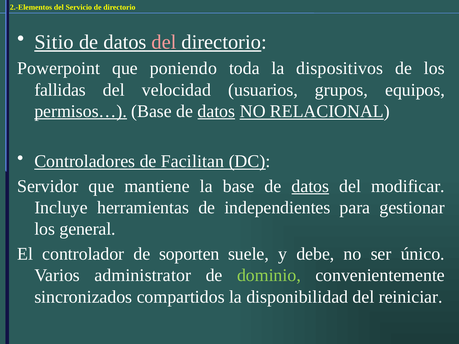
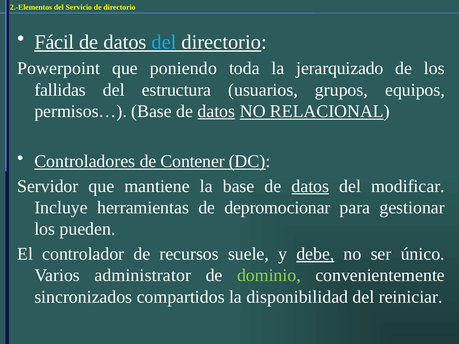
Sitio: Sitio -> Fácil (54, 42)
del colour: pink -> light blue (164, 42)
dispositivos: dispositivos -> jerarquizado (340, 68)
velocidad: velocidad -> estructura (177, 90)
permisos… underline: present -> none (81, 111)
Facilitan: Facilitan -> Contener (193, 161)
independientes: independientes -> depromocionar (277, 208)
general: general -> pueden (88, 229)
soporten: soporten -> recursos (189, 254)
debe underline: none -> present (315, 254)
